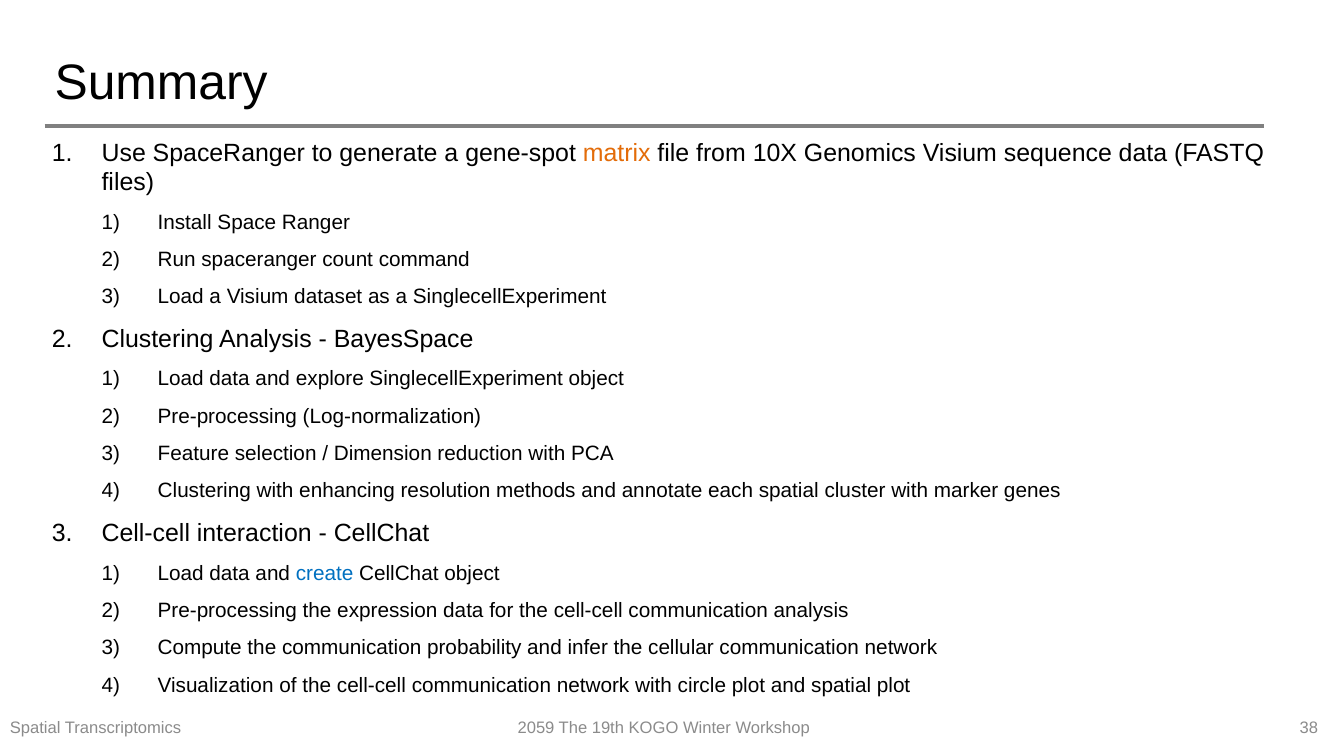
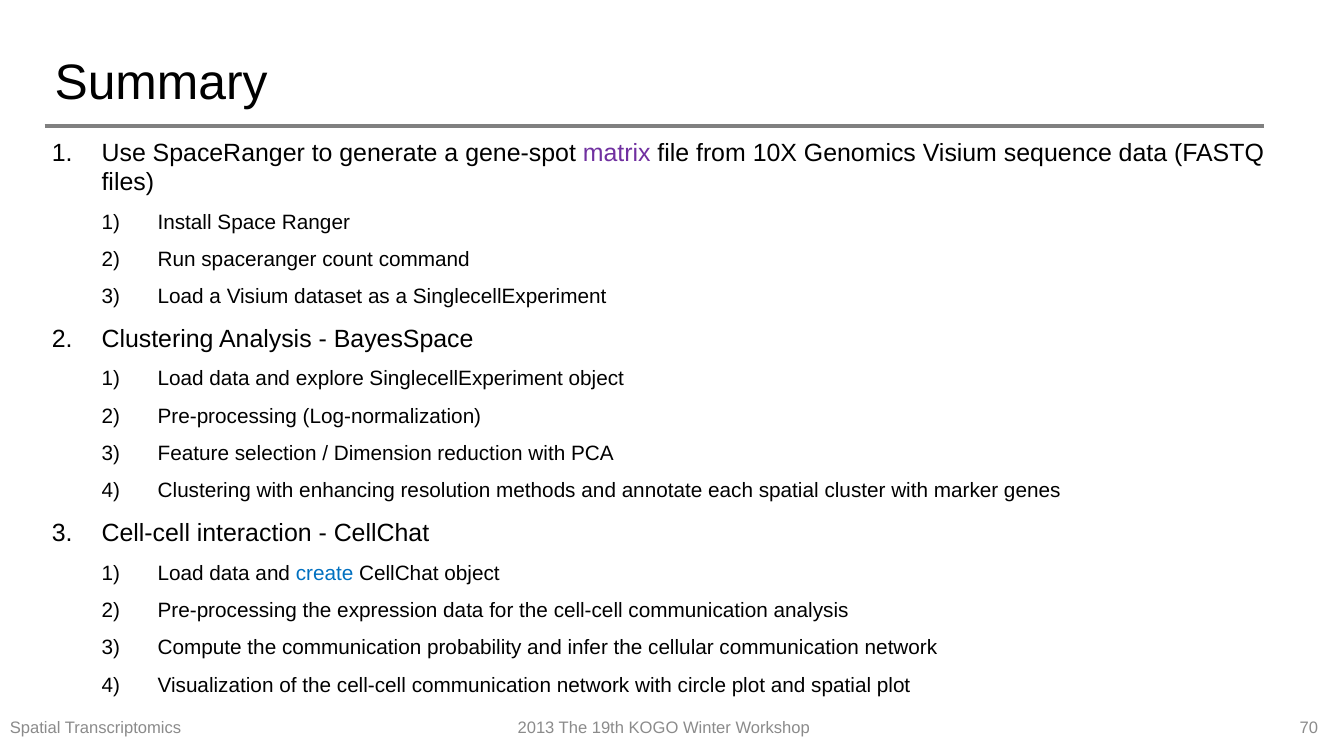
matrix colour: orange -> purple (617, 153)
2059: 2059 -> 2013 (536, 728)
38: 38 -> 70 (1309, 728)
